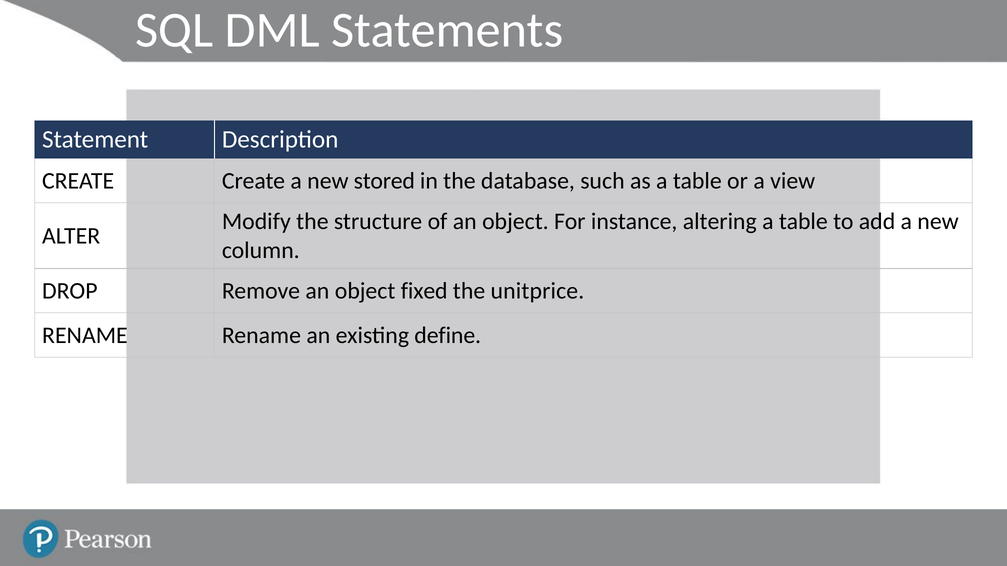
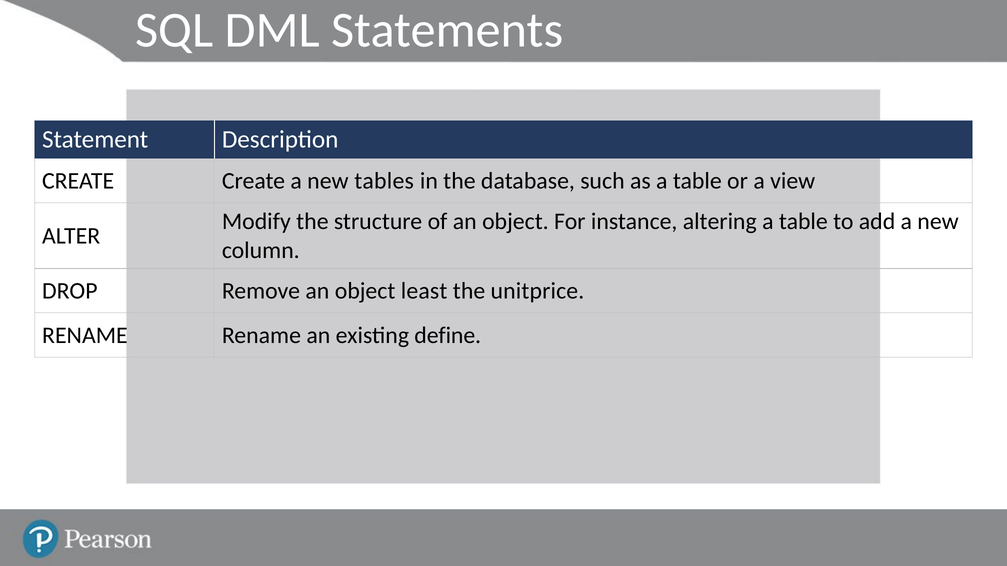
stored: stored -> tables (384, 181)
fixed: fixed -> least (424, 291)
